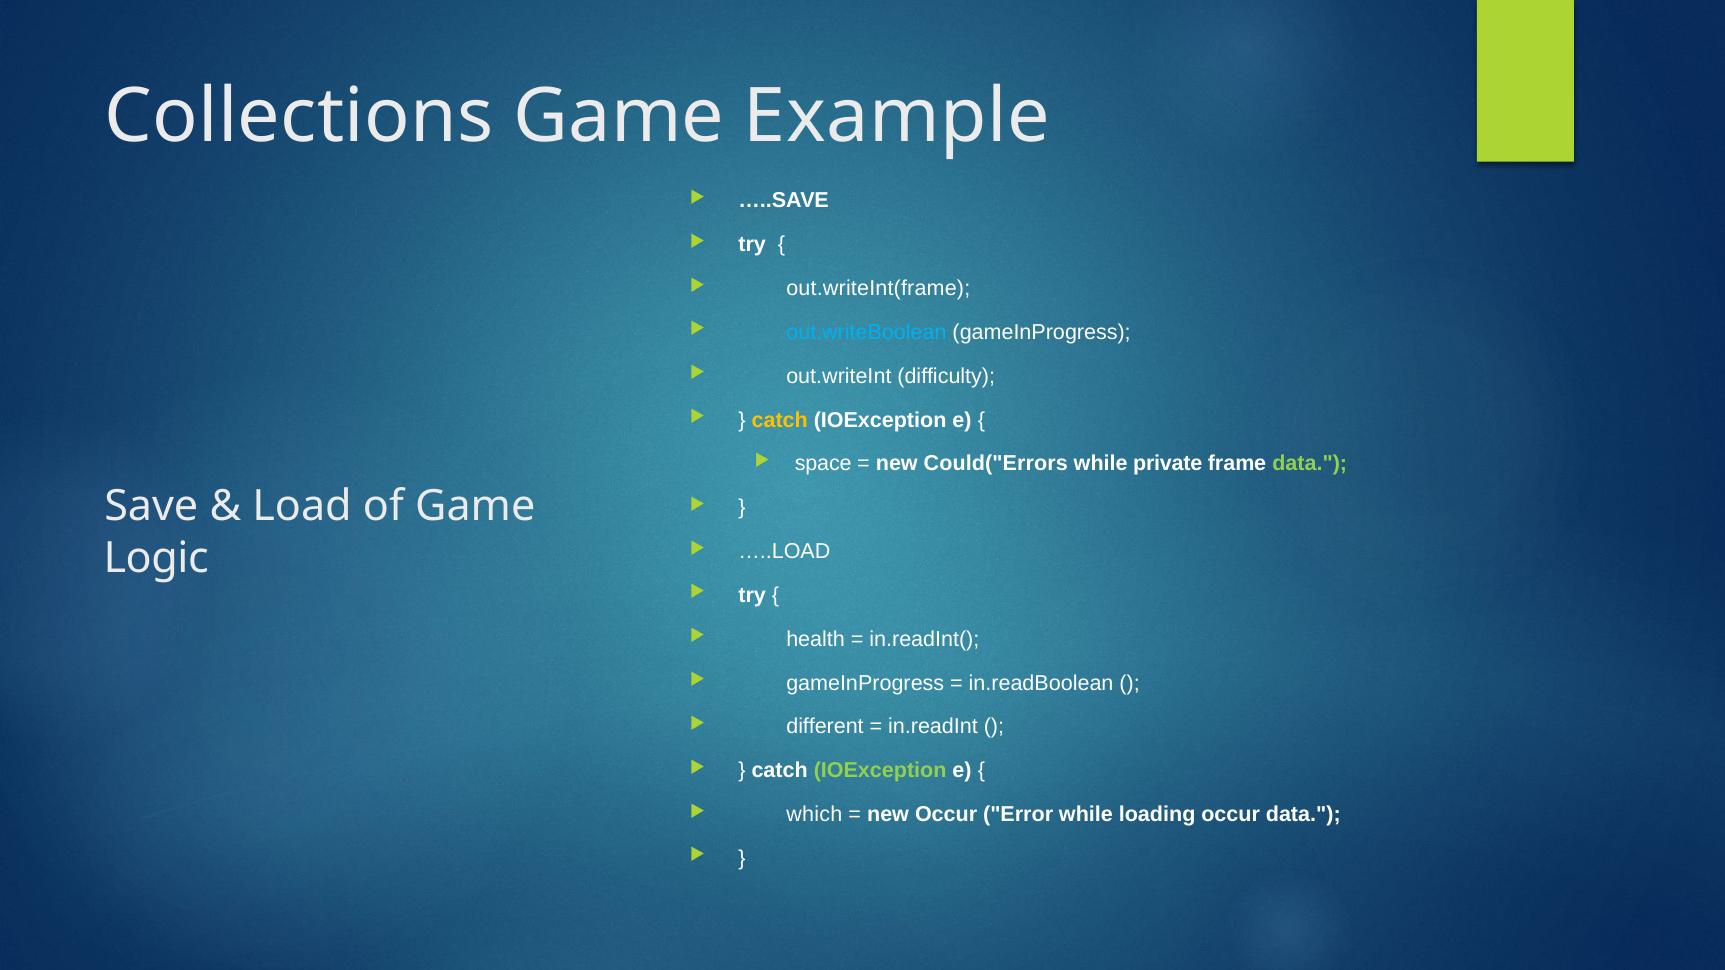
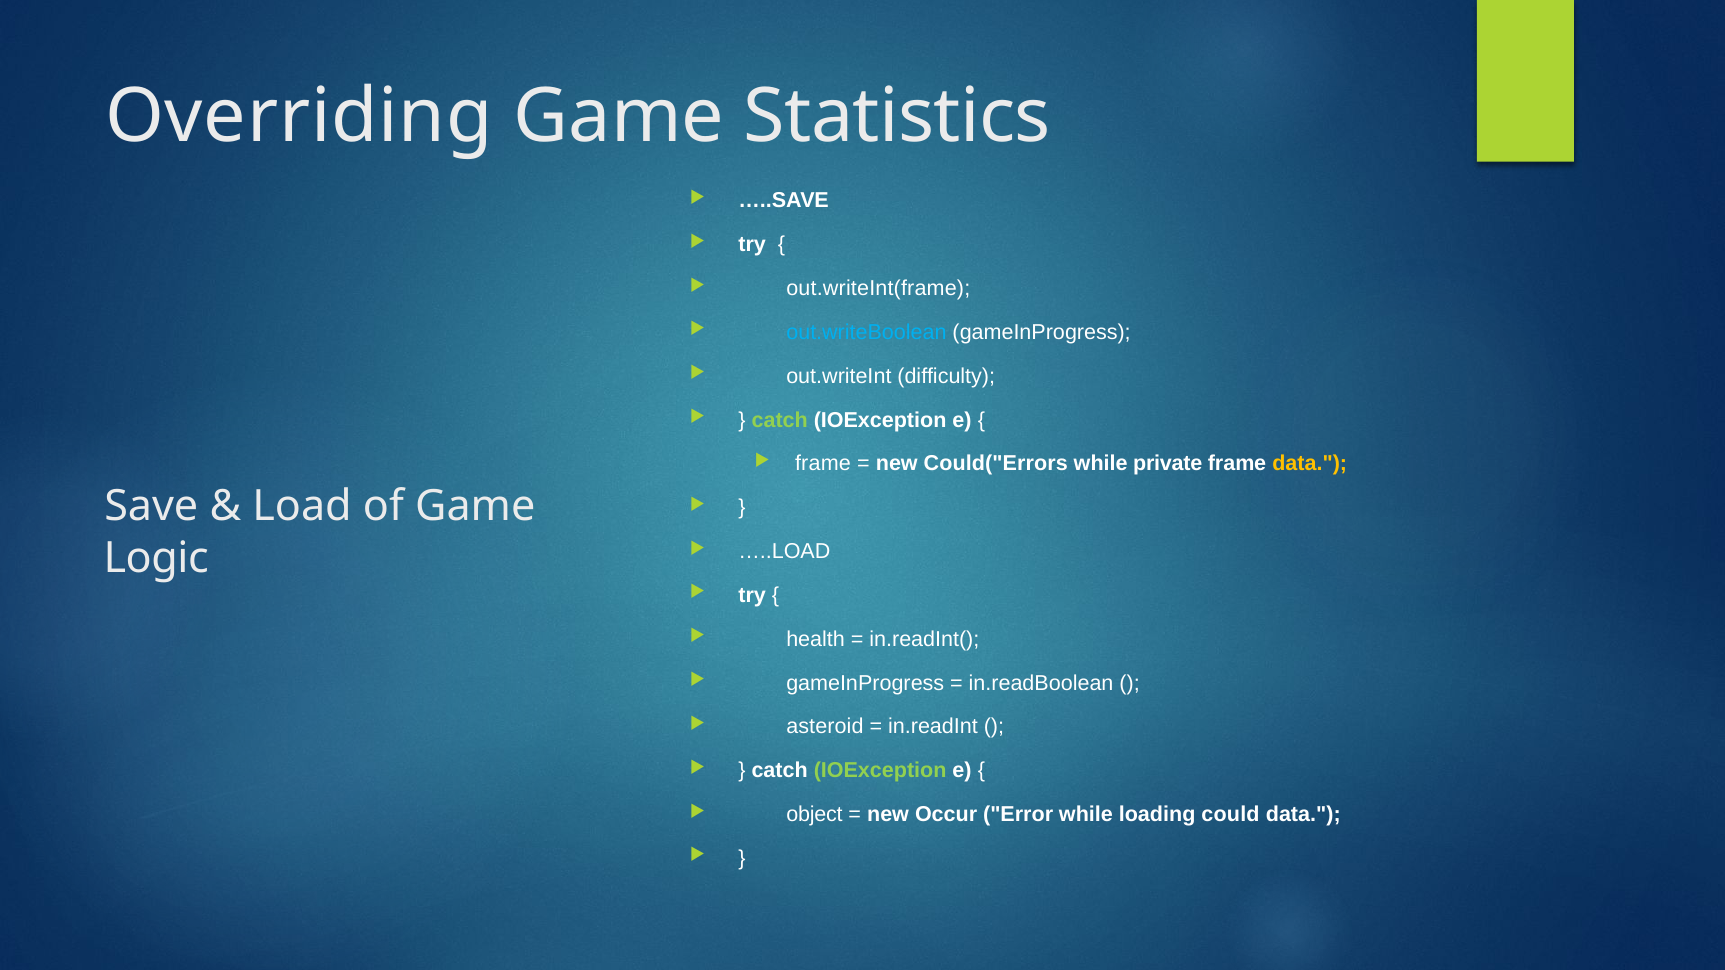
Collections: Collections -> Overriding (299, 117)
Example: Example -> Statistics (897, 117)
catch colour: yellow -> light green (780, 420)
space: space -> frame (823, 464)
data colour: light green -> yellow (1310, 464)
different: different -> asteroid (825, 727)
which: which -> object (815, 815)
loading occur: occur -> could (1231, 815)
